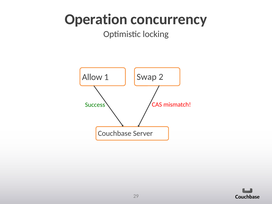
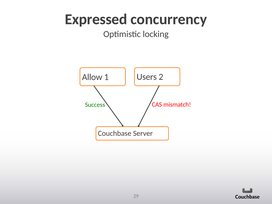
Operation: Operation -> Expressed (96, 19)
Swap: Swap -> Users (147, 77)
